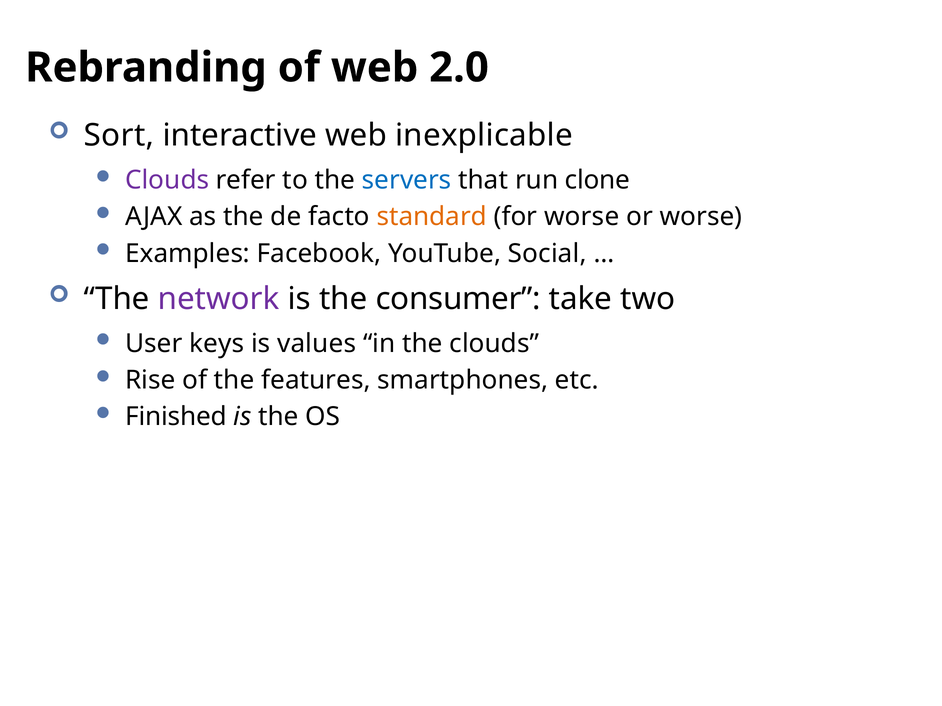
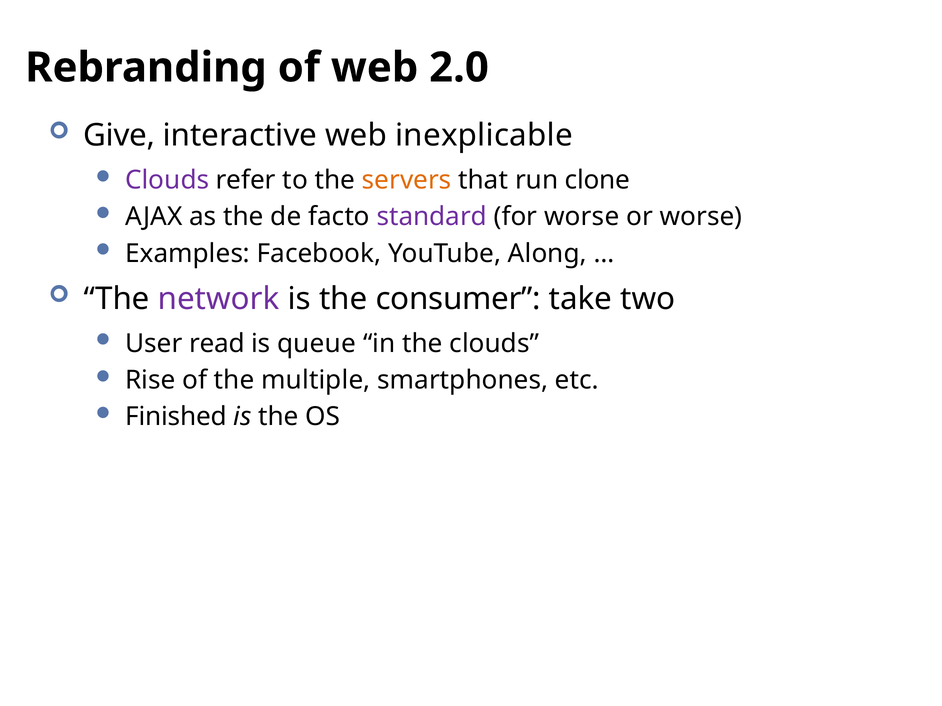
Sort: Sort -> Give (119, 136)
servers colour: blue -> orange (407, 180)
standard colour: orange -> purple (432, 217)
Social: Social -> Along (547, 254)
keys: keys -> read (217, 344)
values: values -> queue (317, 344)
features: features -> multiple (316, 380)
